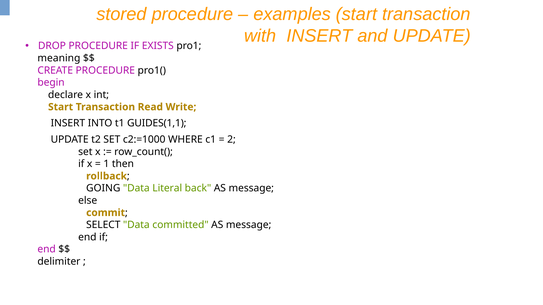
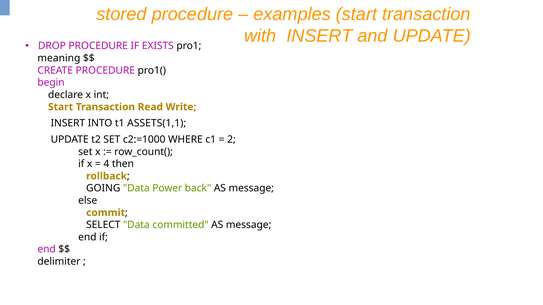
GUIDES(1,1: GUIDES(1,1 -> ASSETS(1,1 (157, 123)
1: 1 -> 4 (106, 164)
Literal: Literal -> Power (167, 189)
